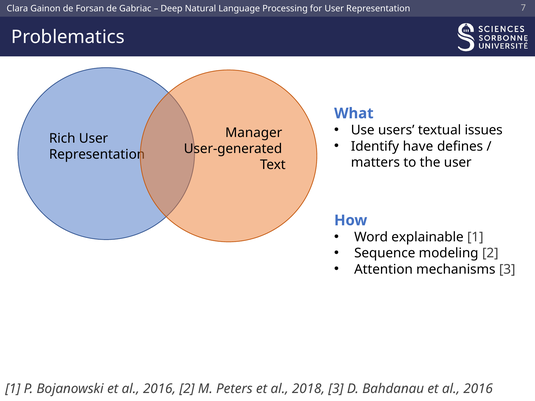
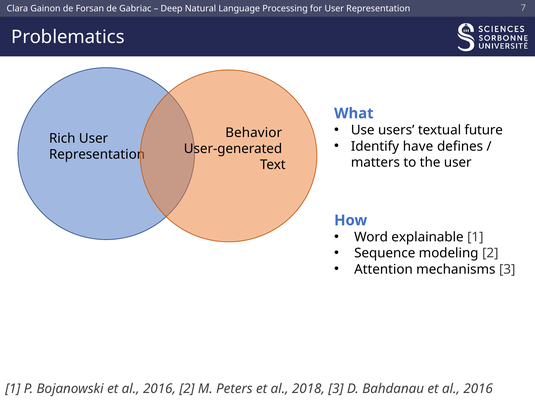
issues: issues -> future (484, 130)
Manager: Manager -> Behavior (254, 133)
